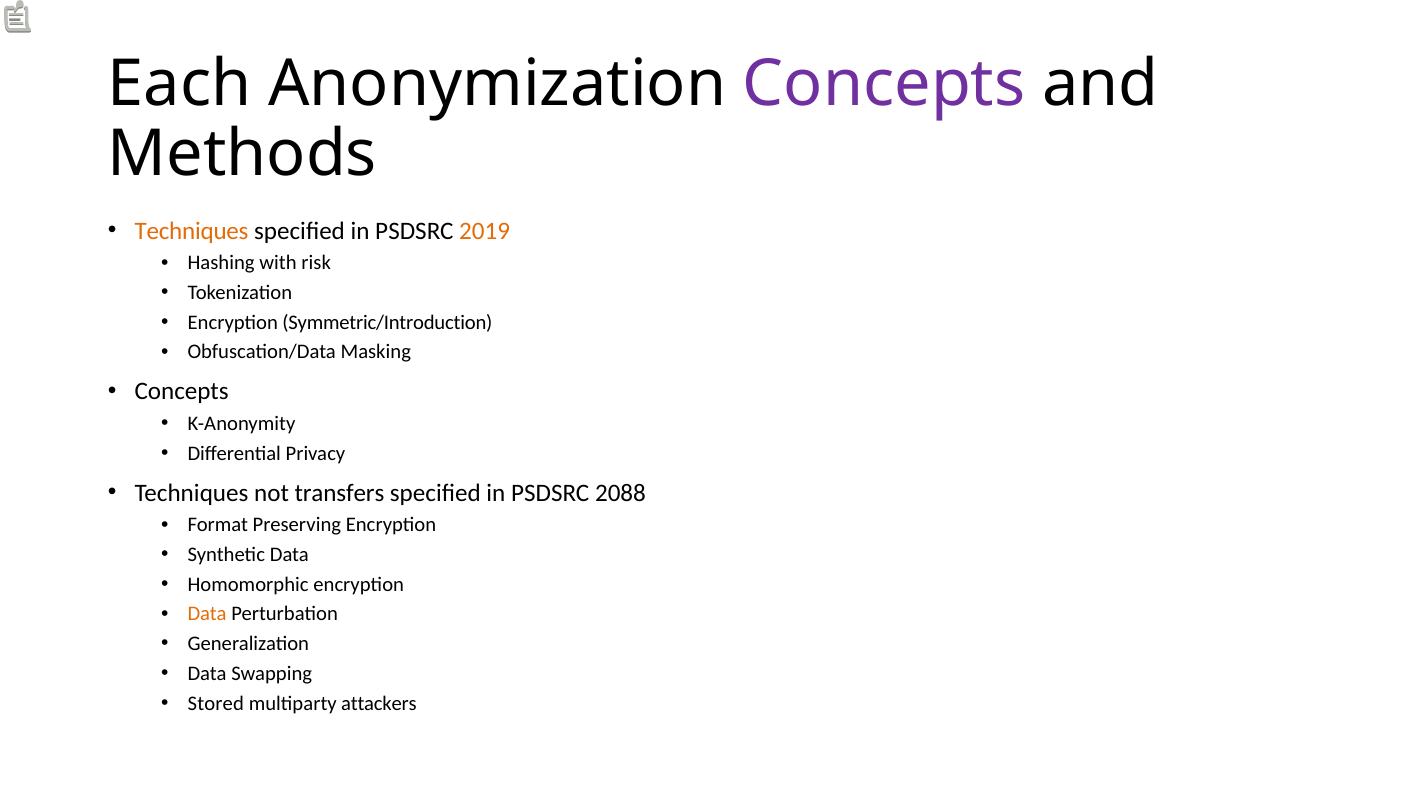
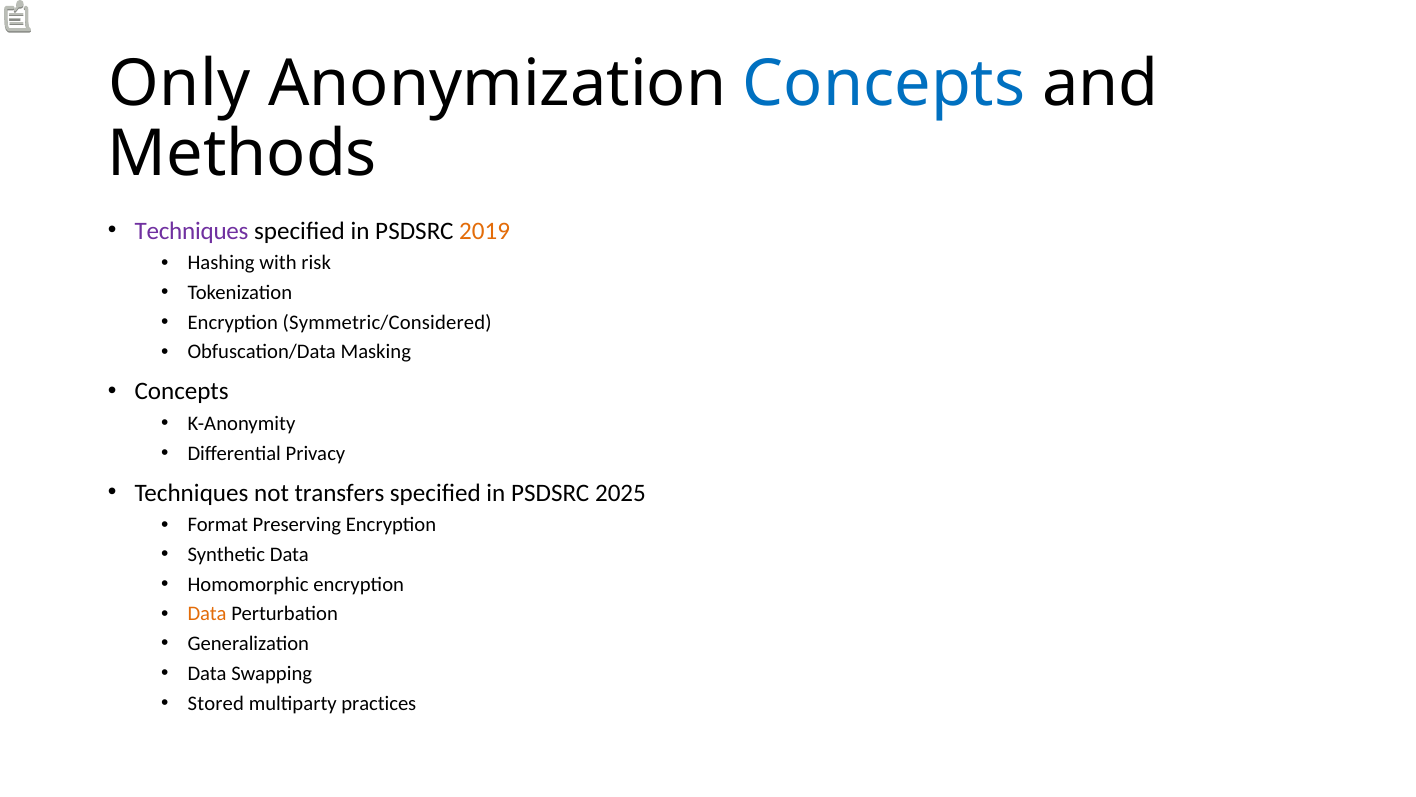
Each: Each -> Only (179, 84)
Concepts colour: purple -> blue (884, 84)
Techniques colour: orange -> purple (192, 231)
Symmetric/Introduction: Symmetric/Introduction -> Symmetric/Considered (387, 322)
2088: 2088 -> 2025 (620, 493)
attackers: attackers -> practices (379, 703)
